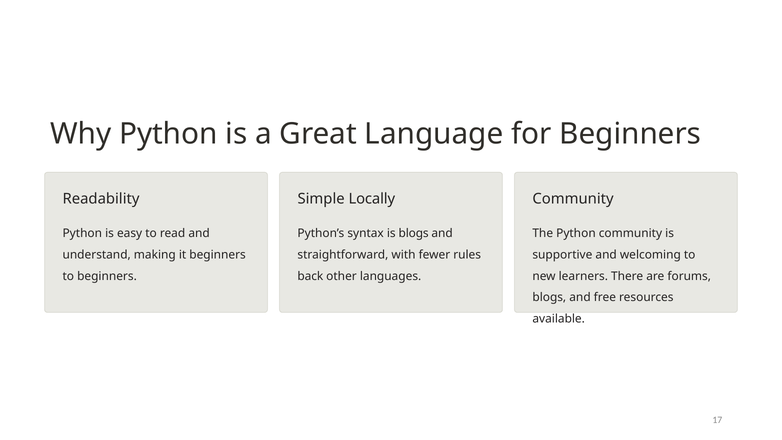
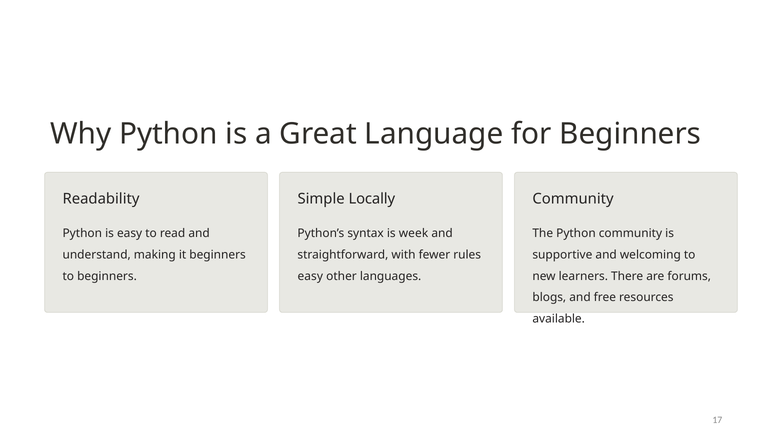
is blogs: blogs -> week (413, 233)
back: back -> easy (310, 276)
